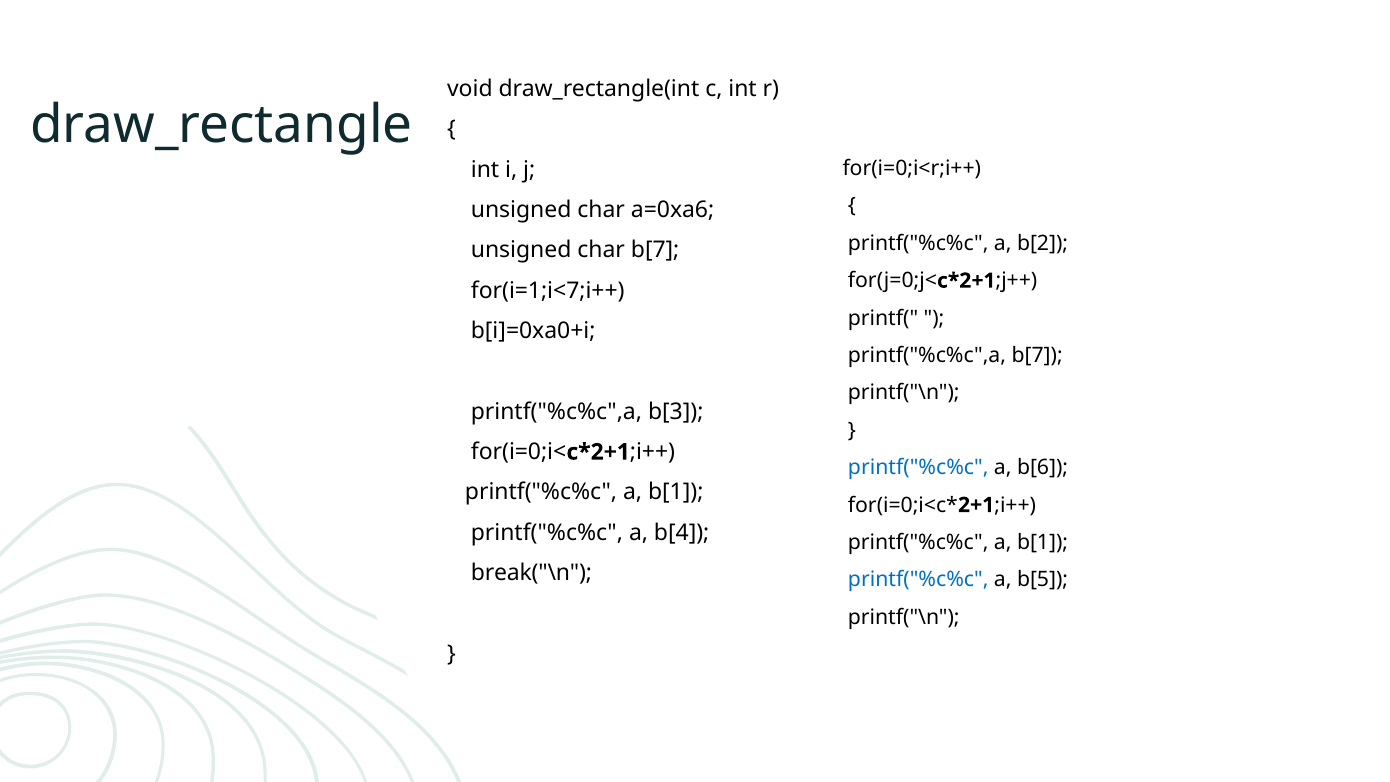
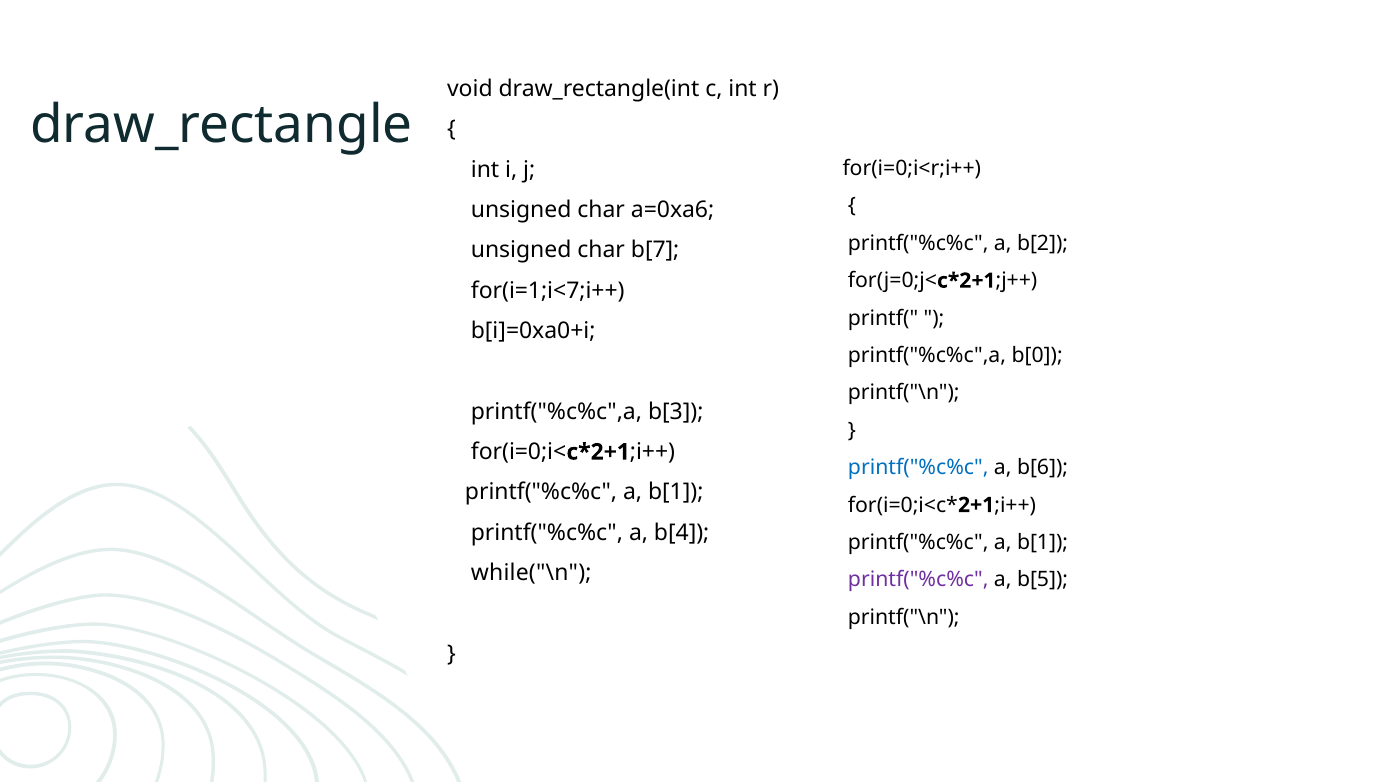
printf("%c%c",a b[7: b[7 -> b[0 (1037, 355)
break("\n: break("\n -> while("\n (531, 573)
printf("%c%c colour: blue -> purple (918, 580)
